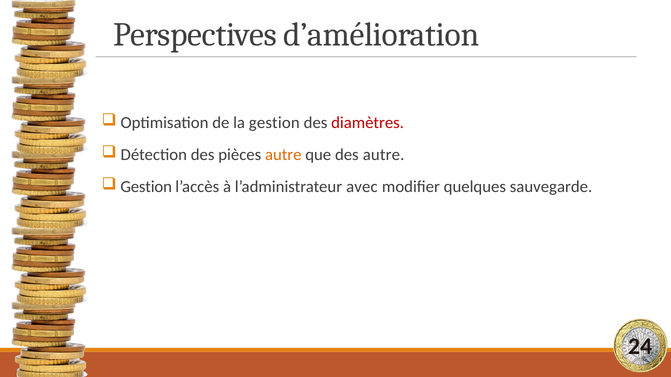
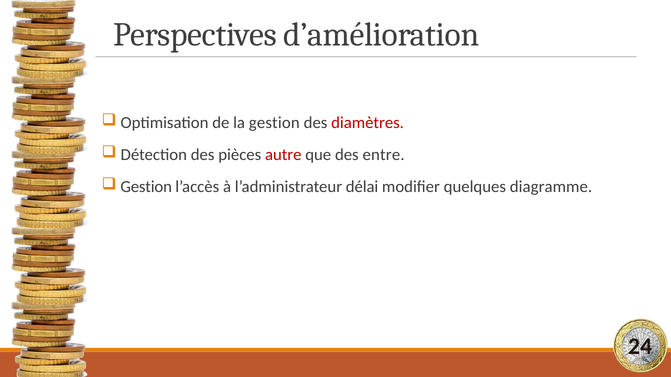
autre colour: orange -> red (283, 155)
des autre: autre -> entre (384, 155)
avec: avec -> délai (362, 187)
sauvegarde: sauvegarde -> diagramme (551, 187)
